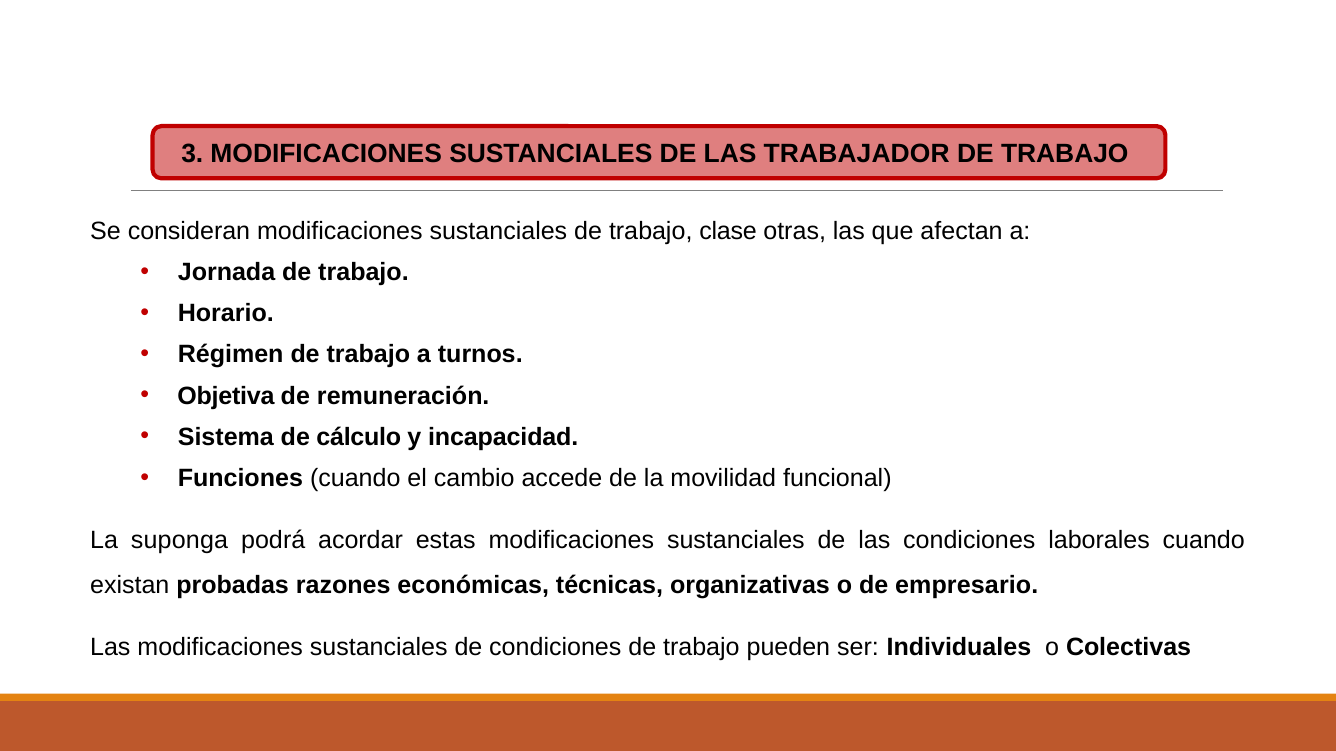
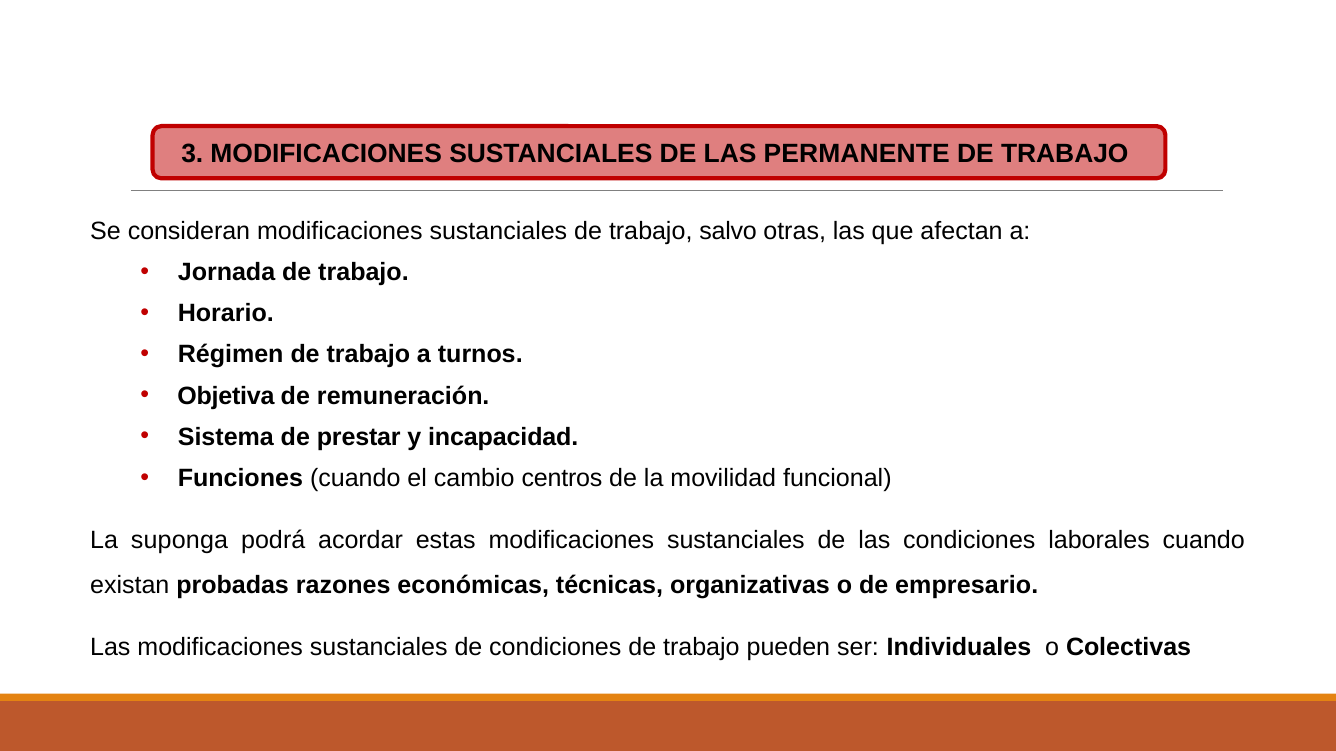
TRABAJADOR: TRABAJADOR -> PERMANENTE (857, 154)
clase: clase -> salvo (728, 231)
cálculo: cálculo -> prestar (359, 437)
accede: accede -> centros (562, 479)
